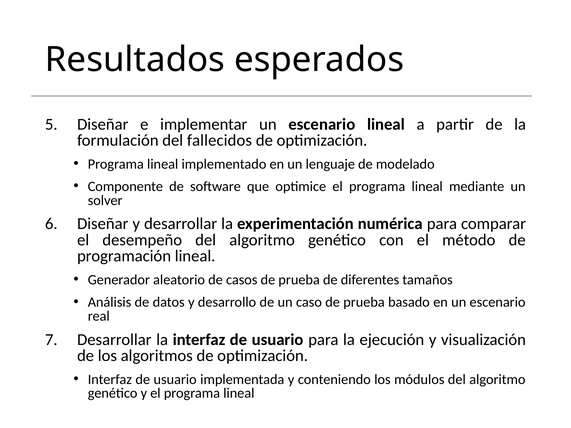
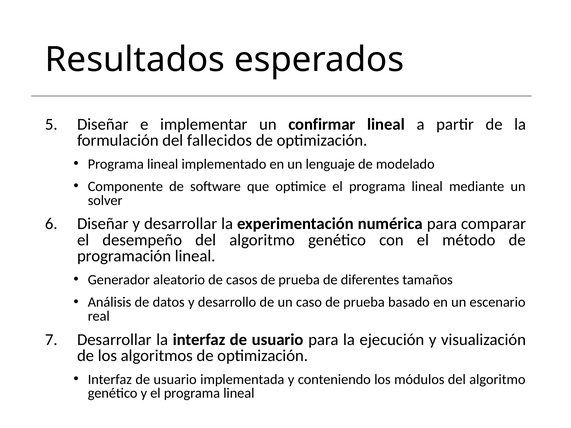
implementar un escenario: escenario -> confirmar (322, 124)
